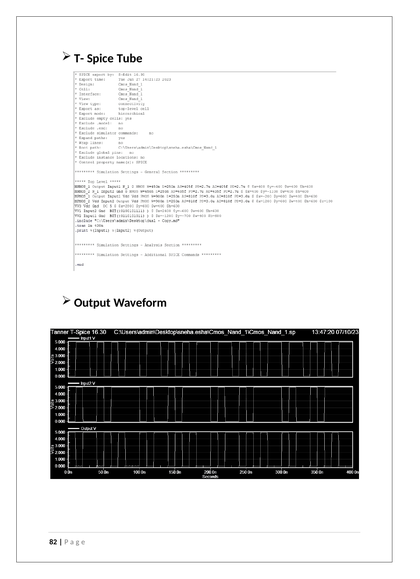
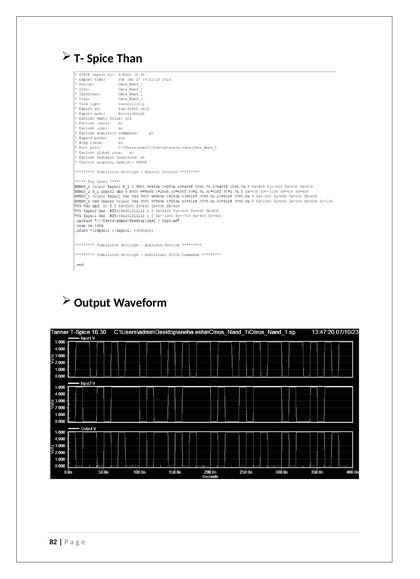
Tube: Tube -> Than (130, 58)
